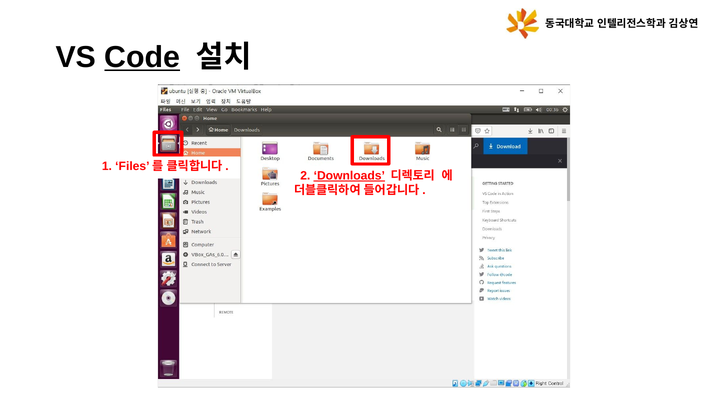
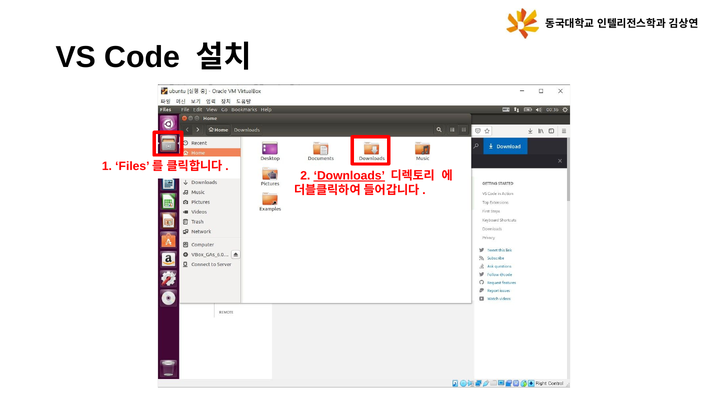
Code underline: present -> none (142, 57)
